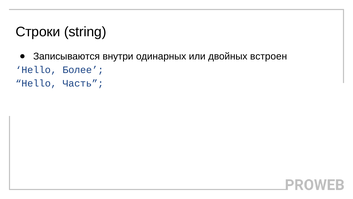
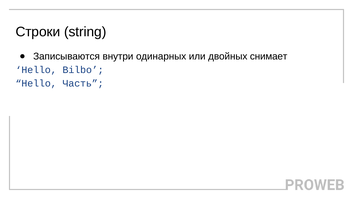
встроен: встроен -> снимает (269, 56)
Более: Более -> Bilbo (83, 70)
